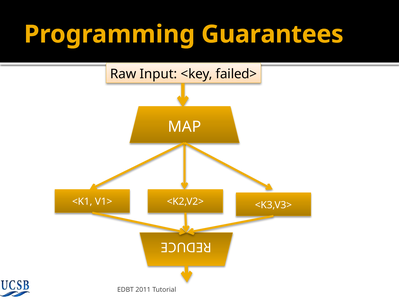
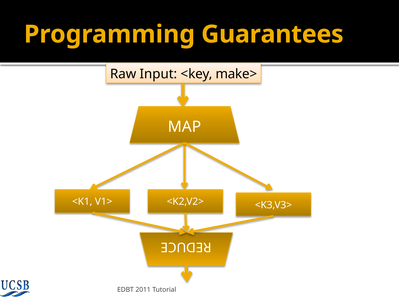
failed>: failed> -> make> (236, 74)
